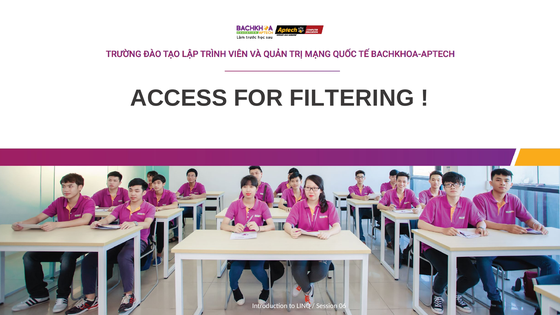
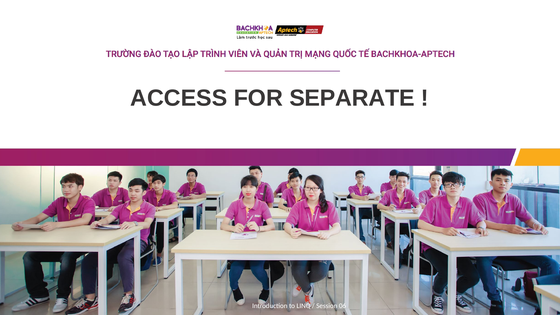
FILTERING: FILTERING -> SEPARATE (352, 98)
